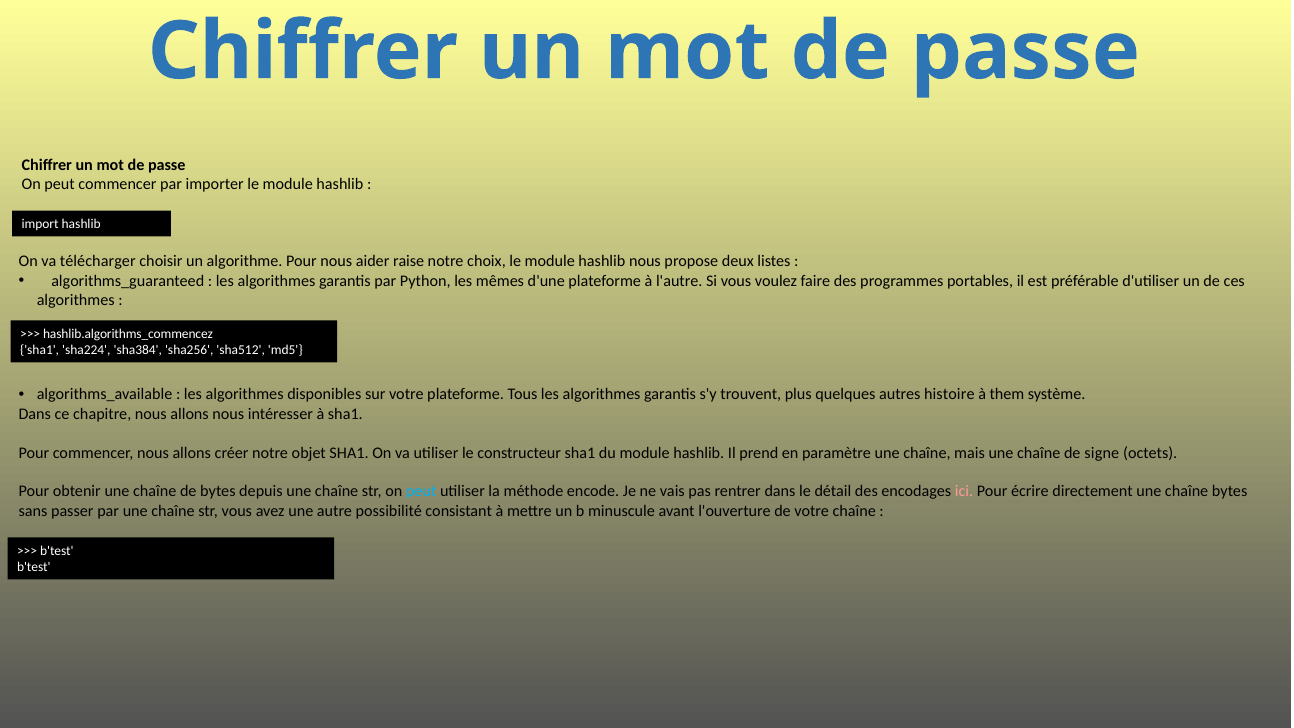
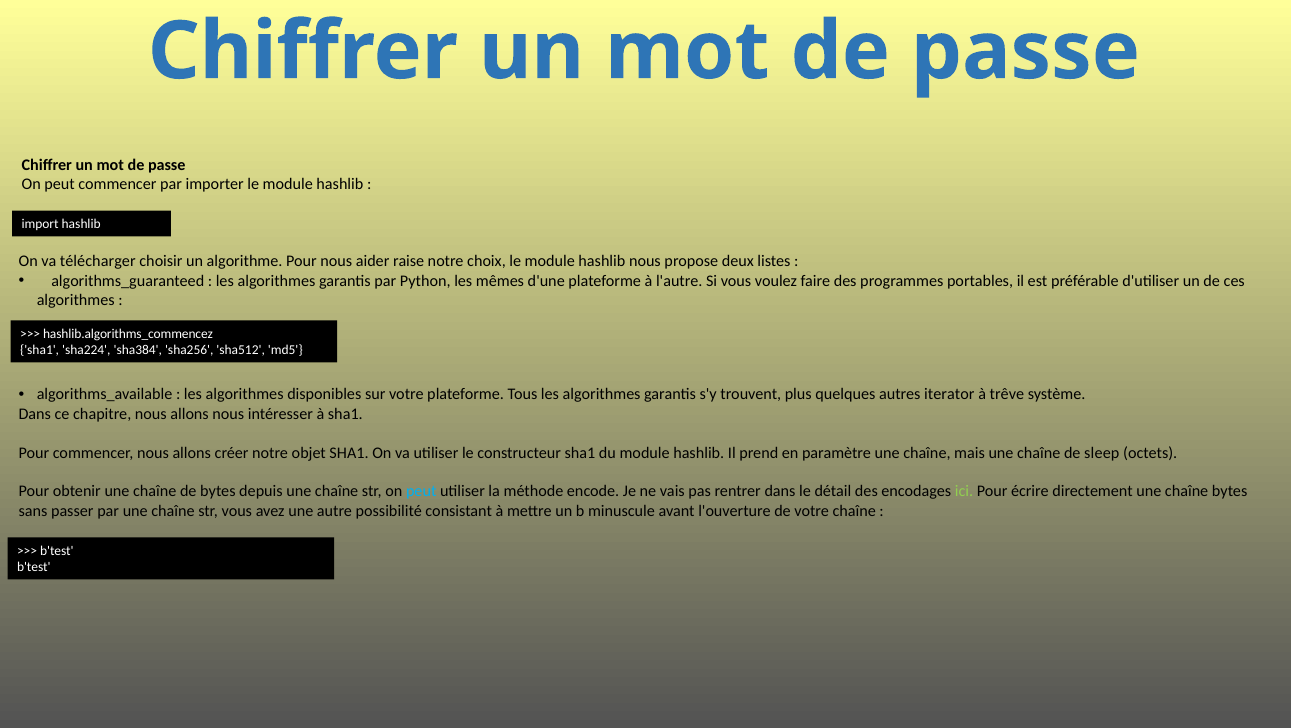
histoire: histoire -> iterator (949, 395)
them: them -> trêve (1007, 395)
signe: signe -> sleep (1102, 453)
ici colour: pink -> light green (964, 492)
